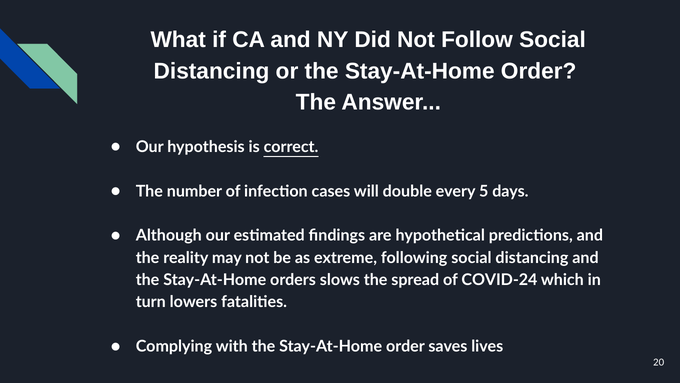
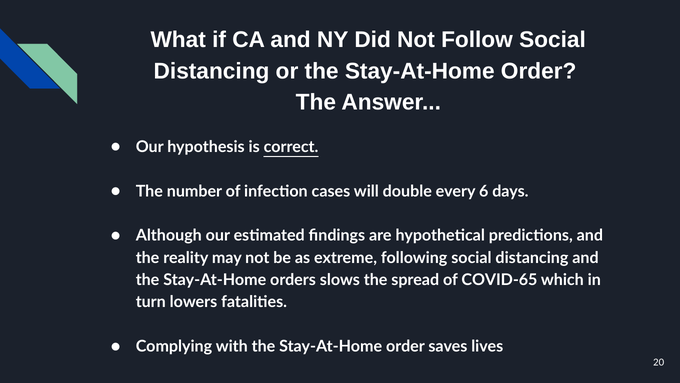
5: 5 -> 6 (484, 191)
COVID-24: COVID-24 -> COVID-65 (499, 280)
